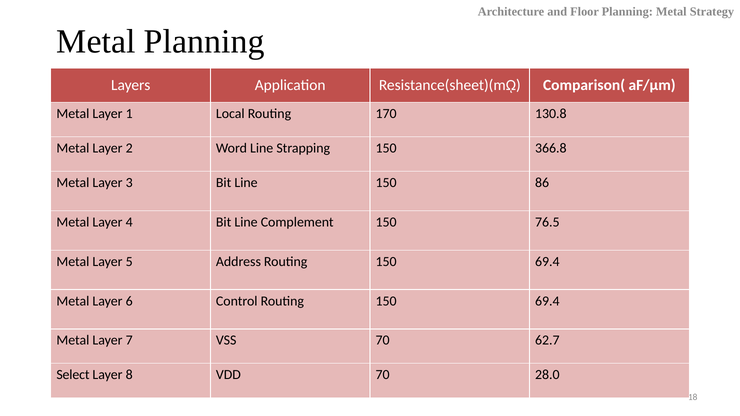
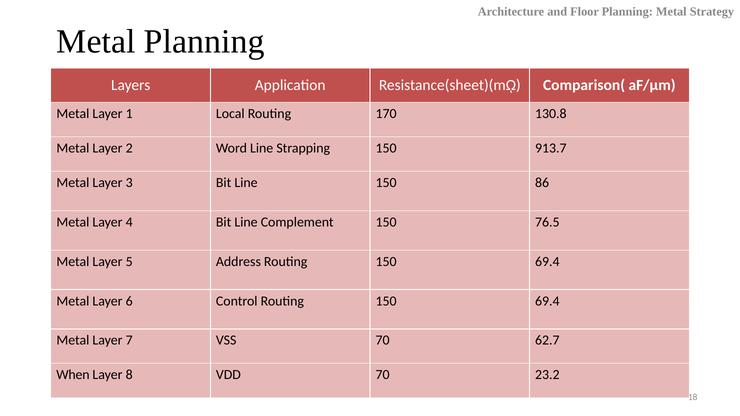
366.8: 366.8 -> 913.7 (551, 148)
Select: Select -> When (73, 375)
28.0: 28.0 -> 23.2 (547, 375)
